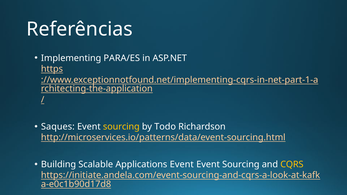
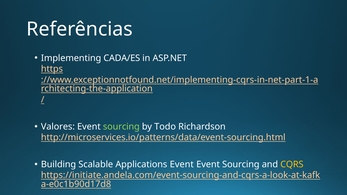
PARA/ES: PARA/ES -> CADA/ES (122, 58)
Saques: Saques -> Valores (58, 127)
sourcing colour: yellow -> light green (121, 127)
